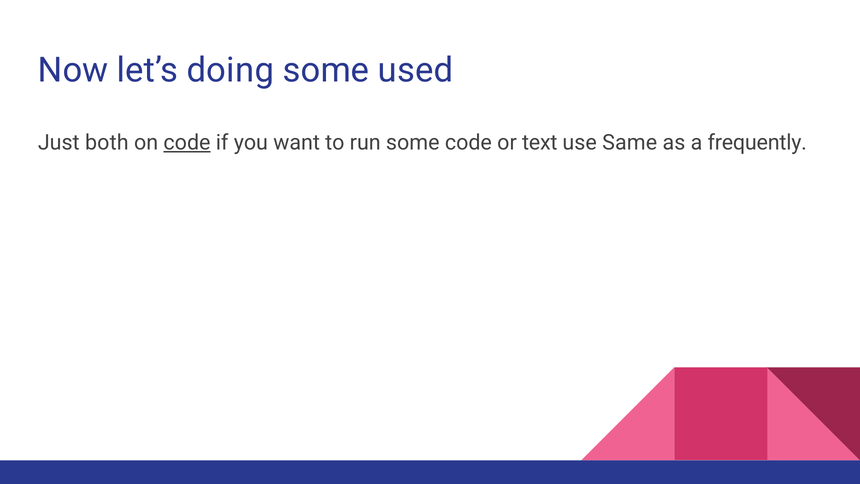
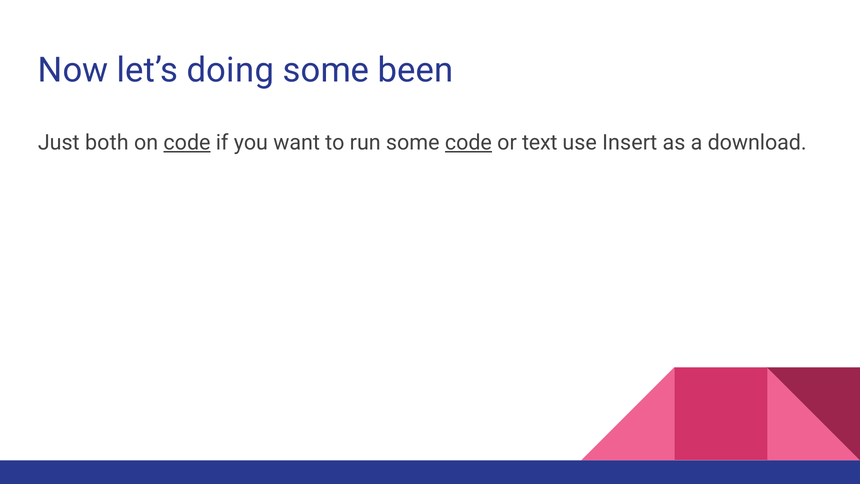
used: used -> been (416, 70)
code underline: none -> present (468, 143)
Same: Same -> Insert (630, 143)
frequently: frequently -> download (757, 143)
